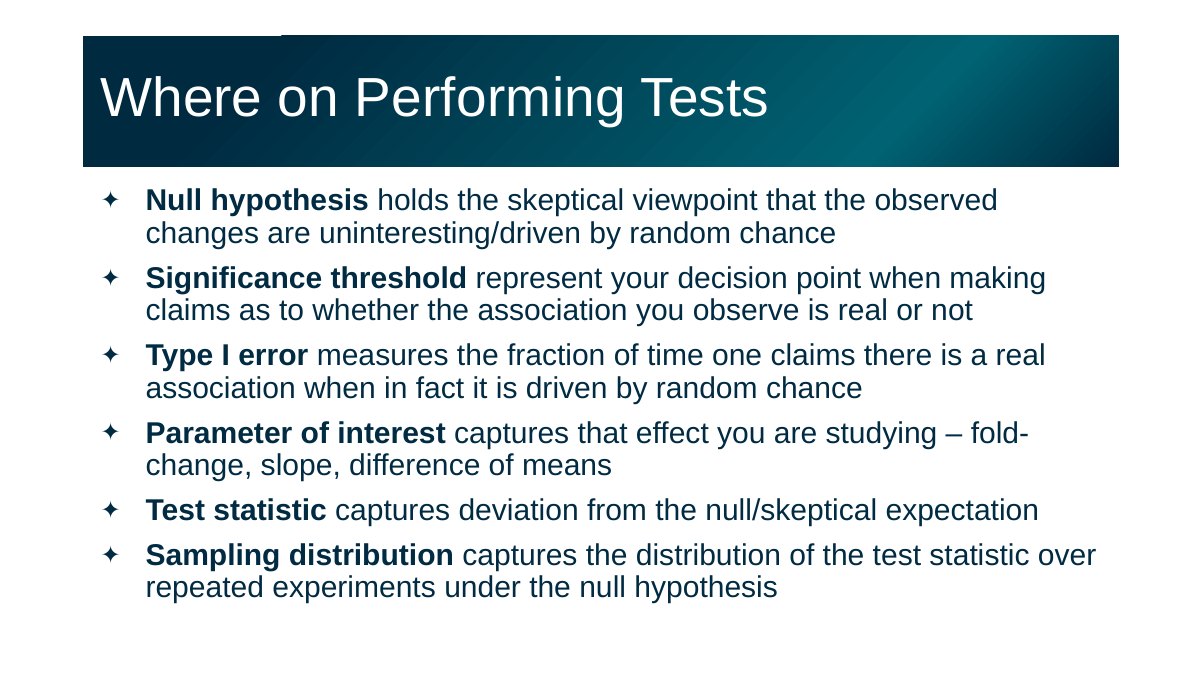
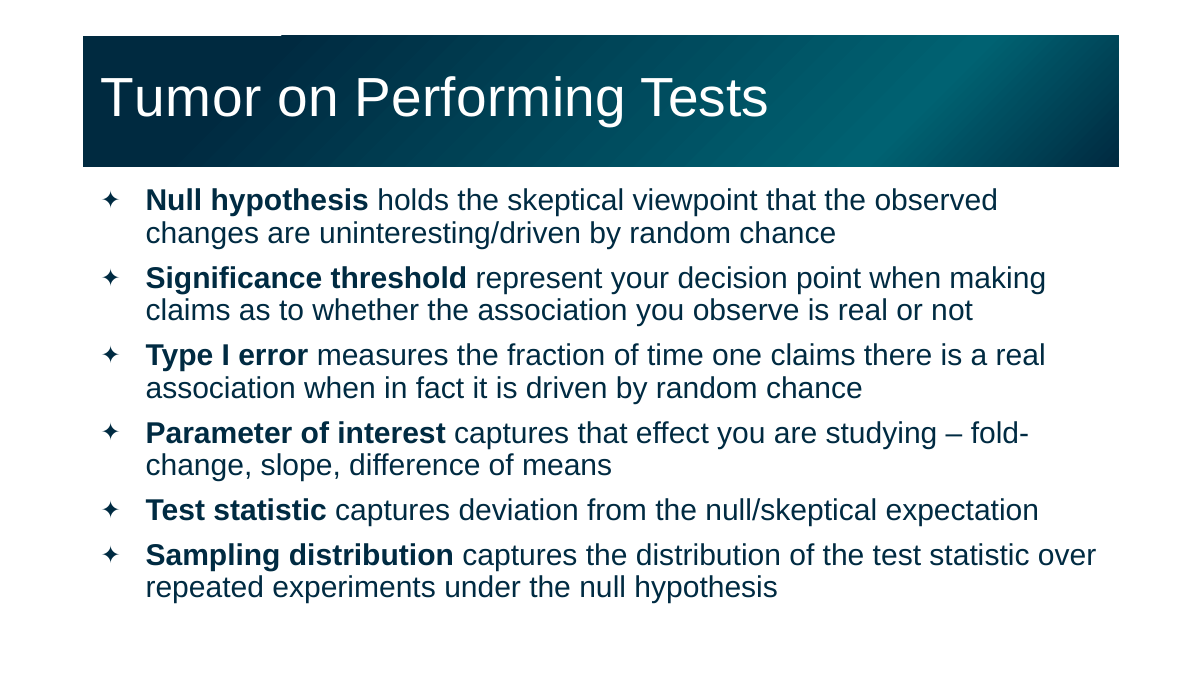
Where: Where -> Tumor (181, 99)
